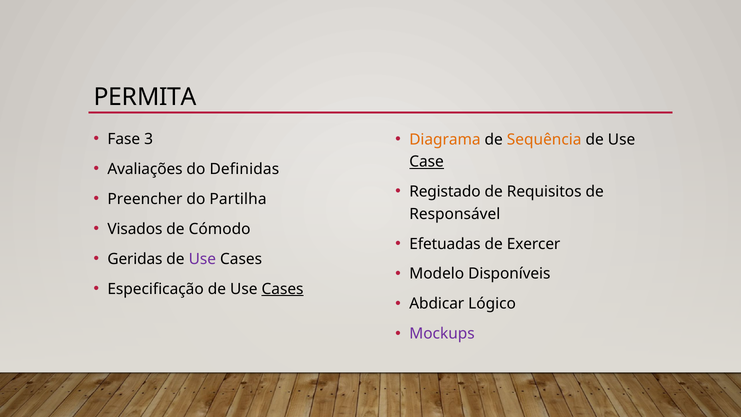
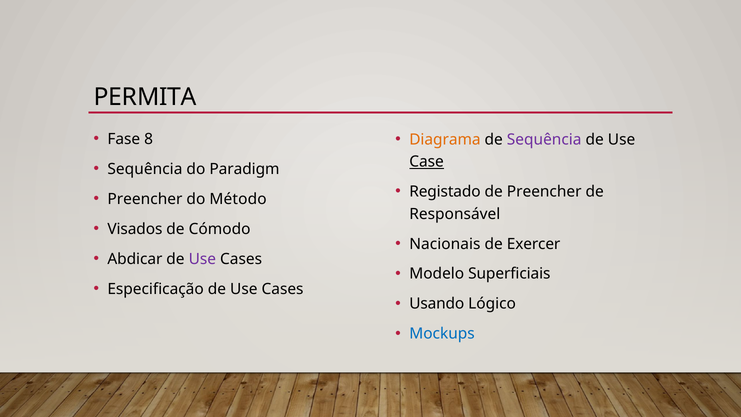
3: 3 -> 8 (149, 139)
Sequência colour: orange -> purple (544, 139)
Avaliações: Avaliações -> Sequência (145, 169)
Definidas: Definidas -> Paradigm (244, 169)
de Requisitos: Requisitos -> Preencher (544, 192)
Partilha: Partilha -> Método (238, 199)
Efetuadas: Efetuadas -> Nacionais (445, 244)
Geridas: Geridas -> Abdicar (135, 259)
Disponíveis: Disponíveis -> Superficiais (509, 274)
Cases underline: present -> none (283, 289)
Abdicar: Abdicar -> Usando (437, 304)
Mockups colour: purple -> blue (442, 334)
